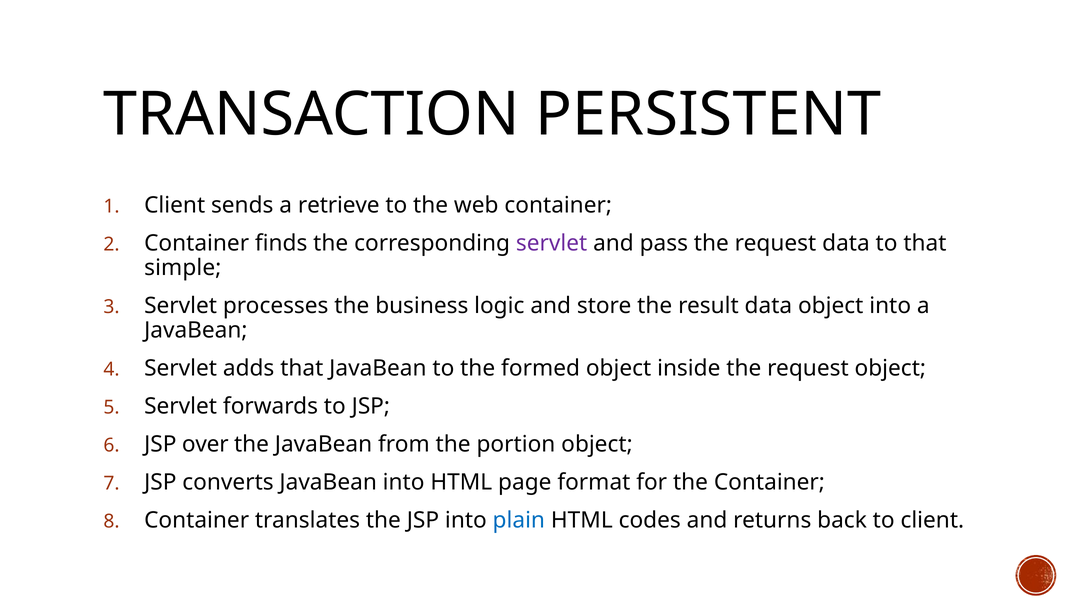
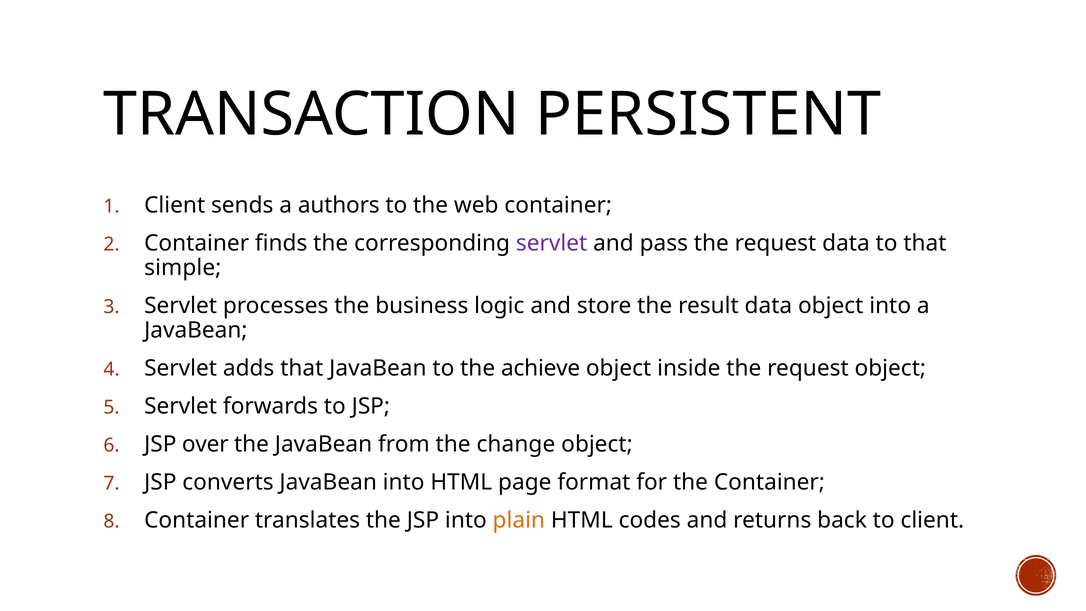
retrieve: retrieve -> authors (339, 205)
formed: formed -> achieve (541, 368)
portion: portion -> change (516, 444)
plain colour: blue -> orange (519, 520)
